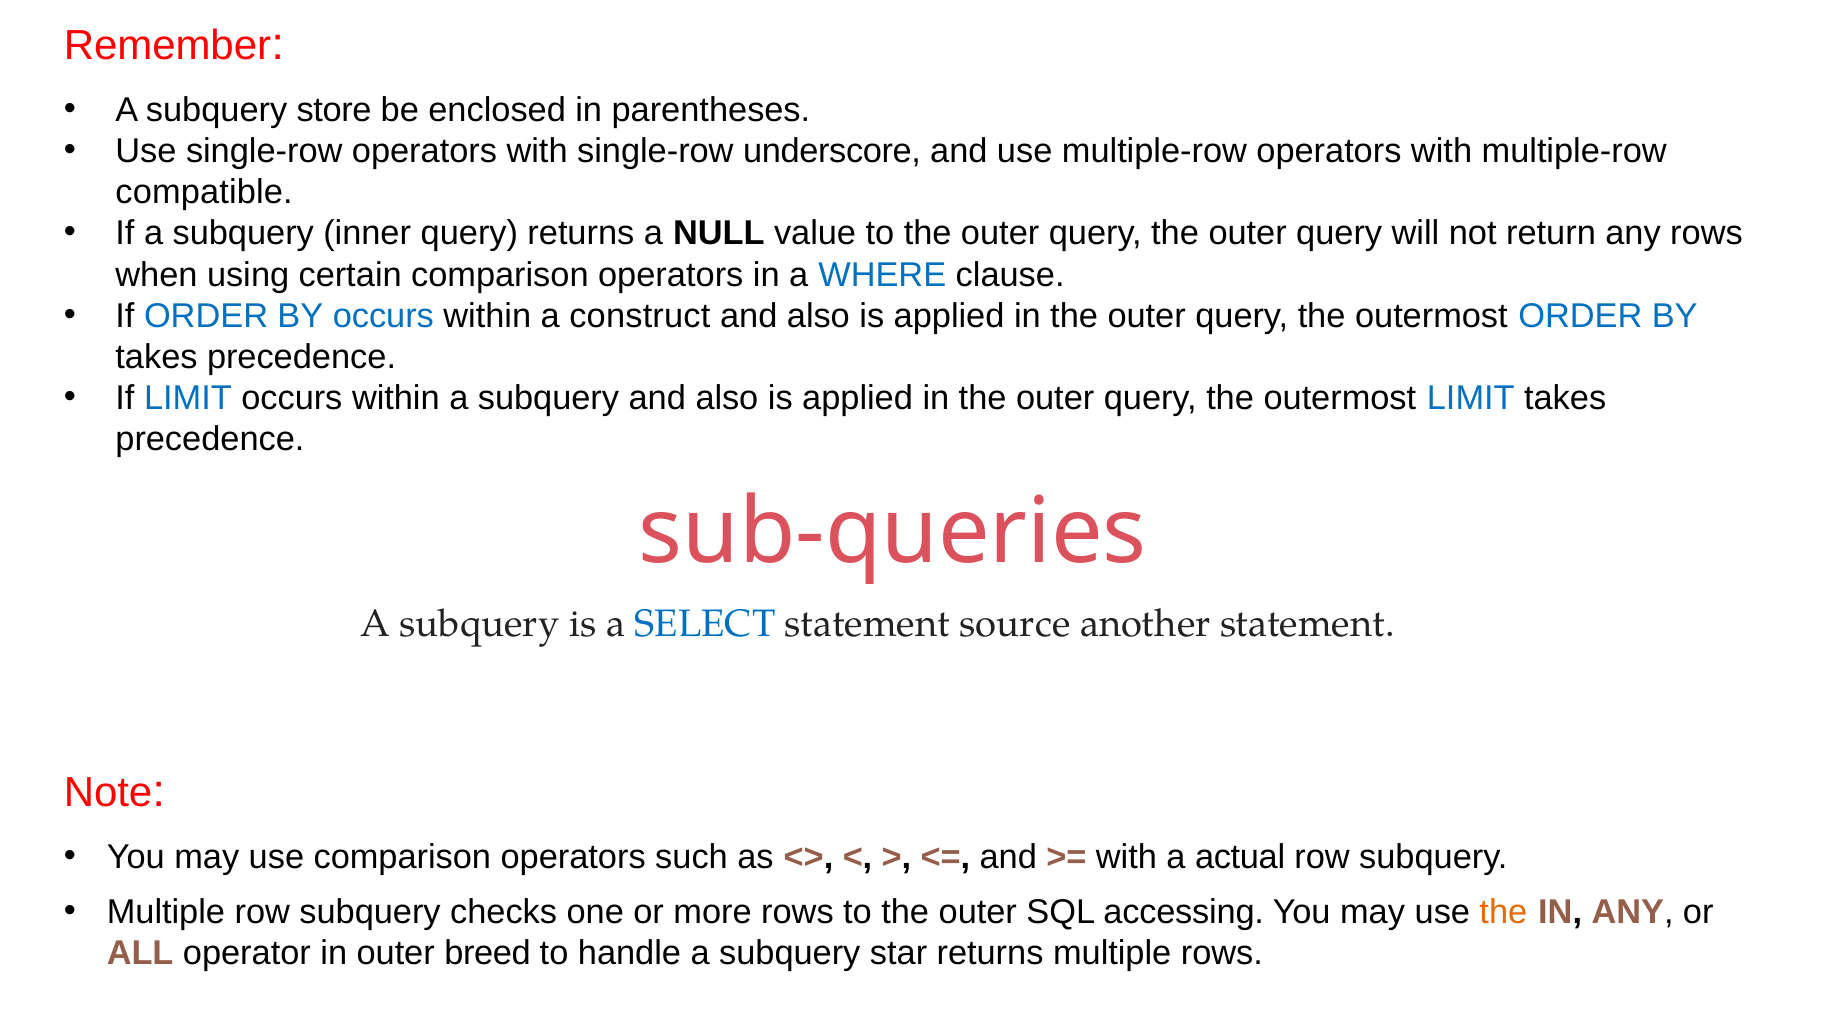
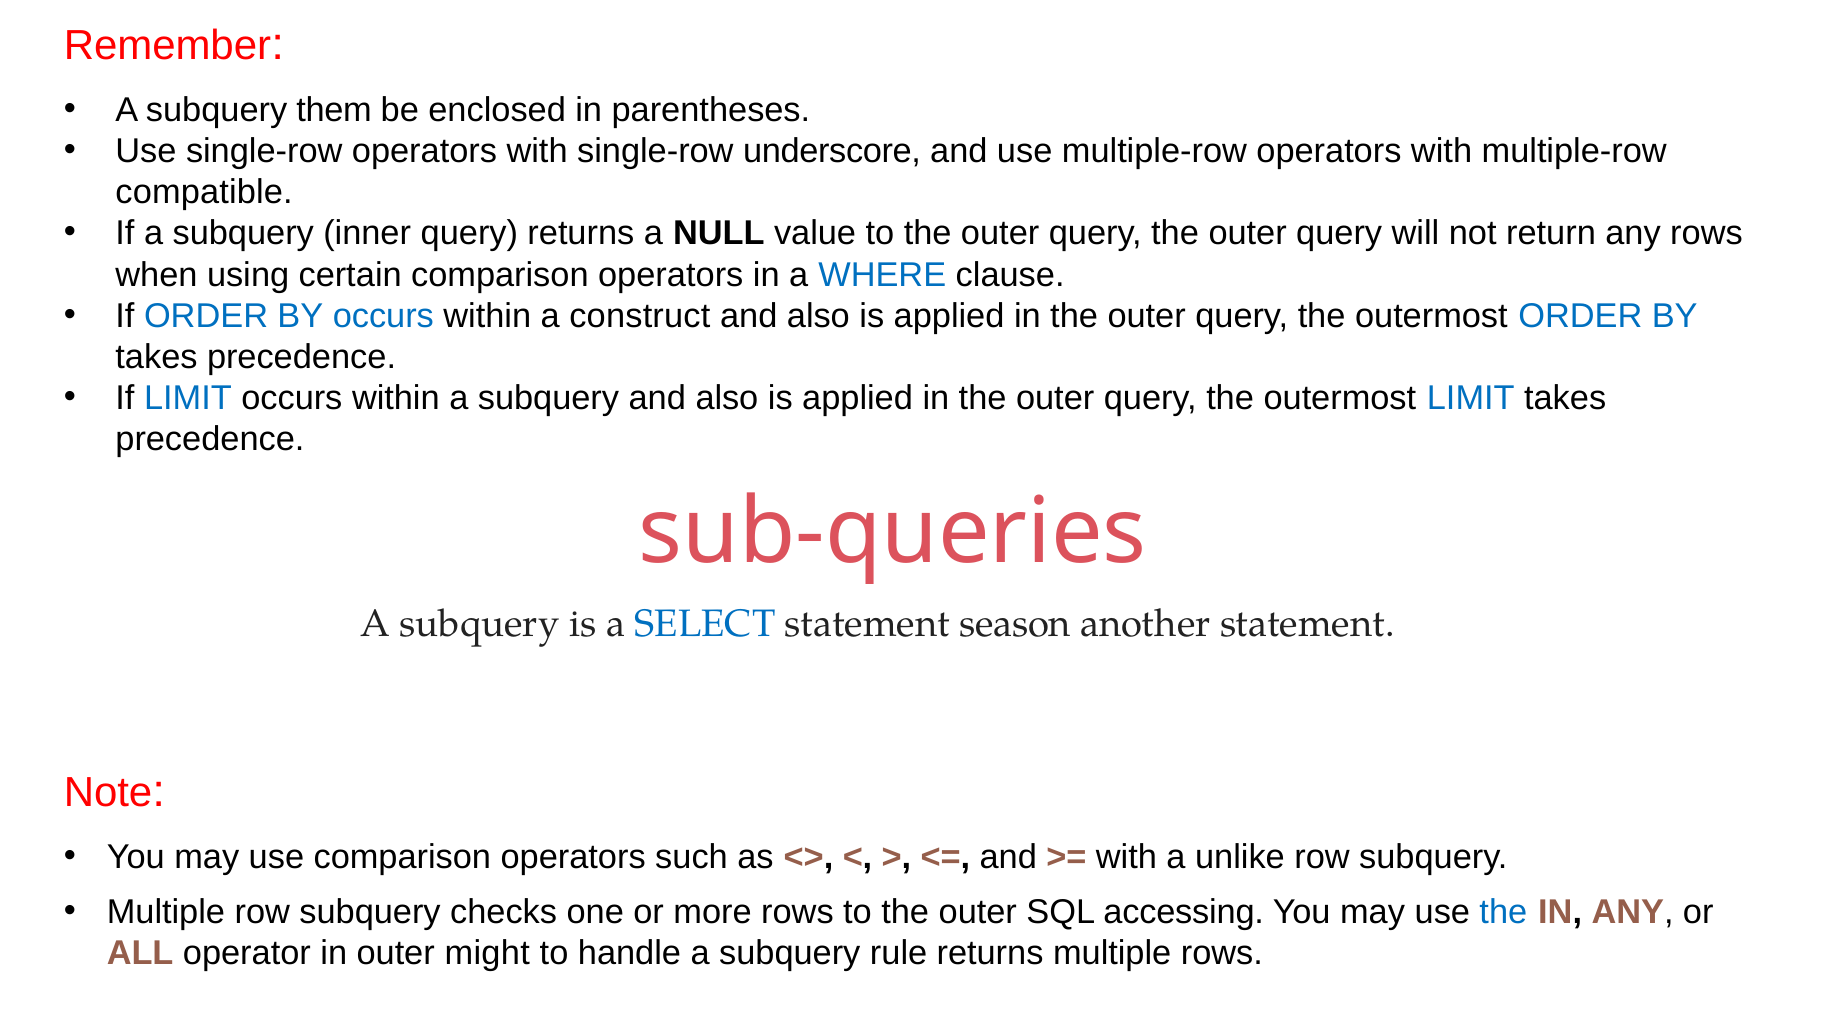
store: store -> them (334, 110)
source: source -> season (1015, 624)
actual: actual -> unlike (1240, 857)
the colour: orange -> blue (1503, 912)
breed: breed -> might (487, 954)
star: star -> rule (899, 954)
